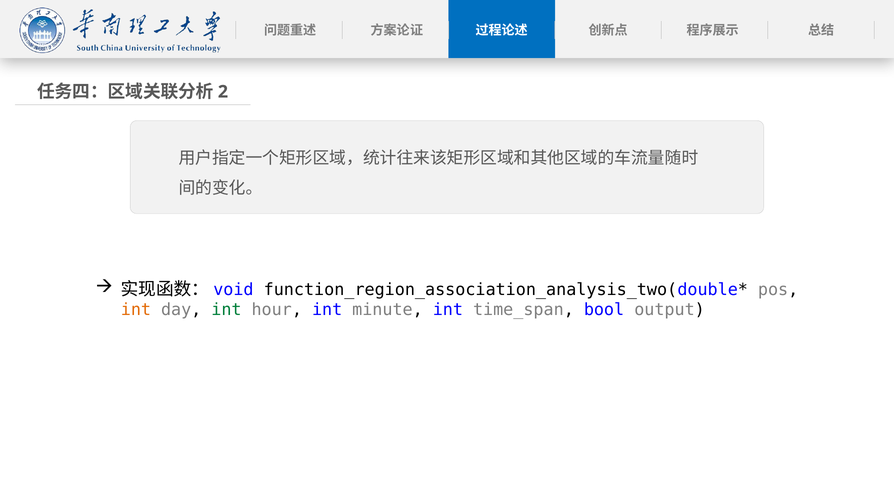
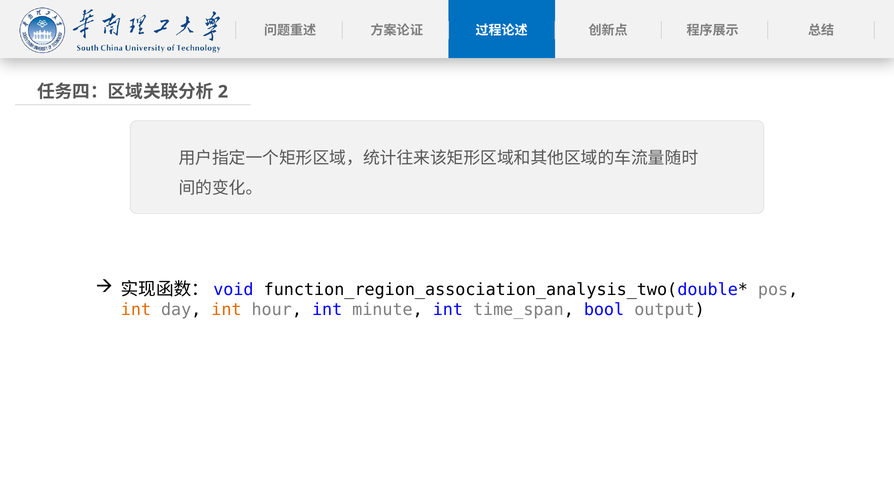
int colour: green -> orange (226, 310)
